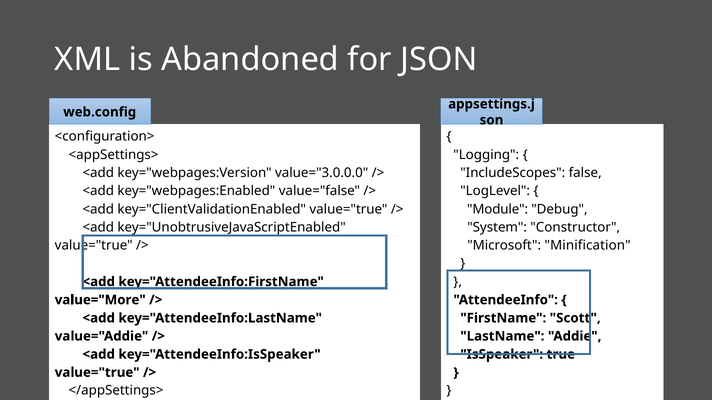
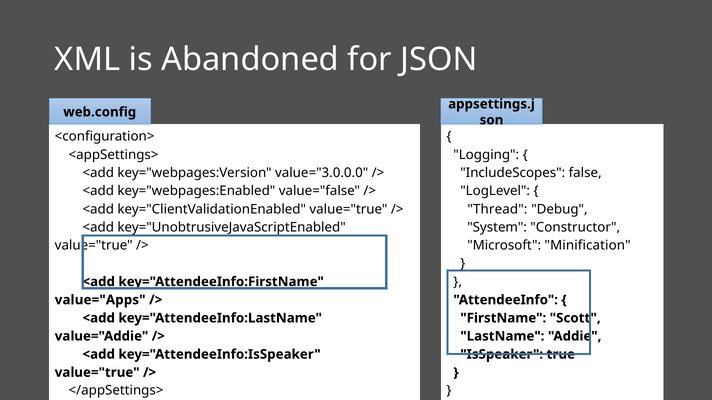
Module: Module -> Thread (497, 209)
value="More: value="More -> value="Apps (100, 300)
